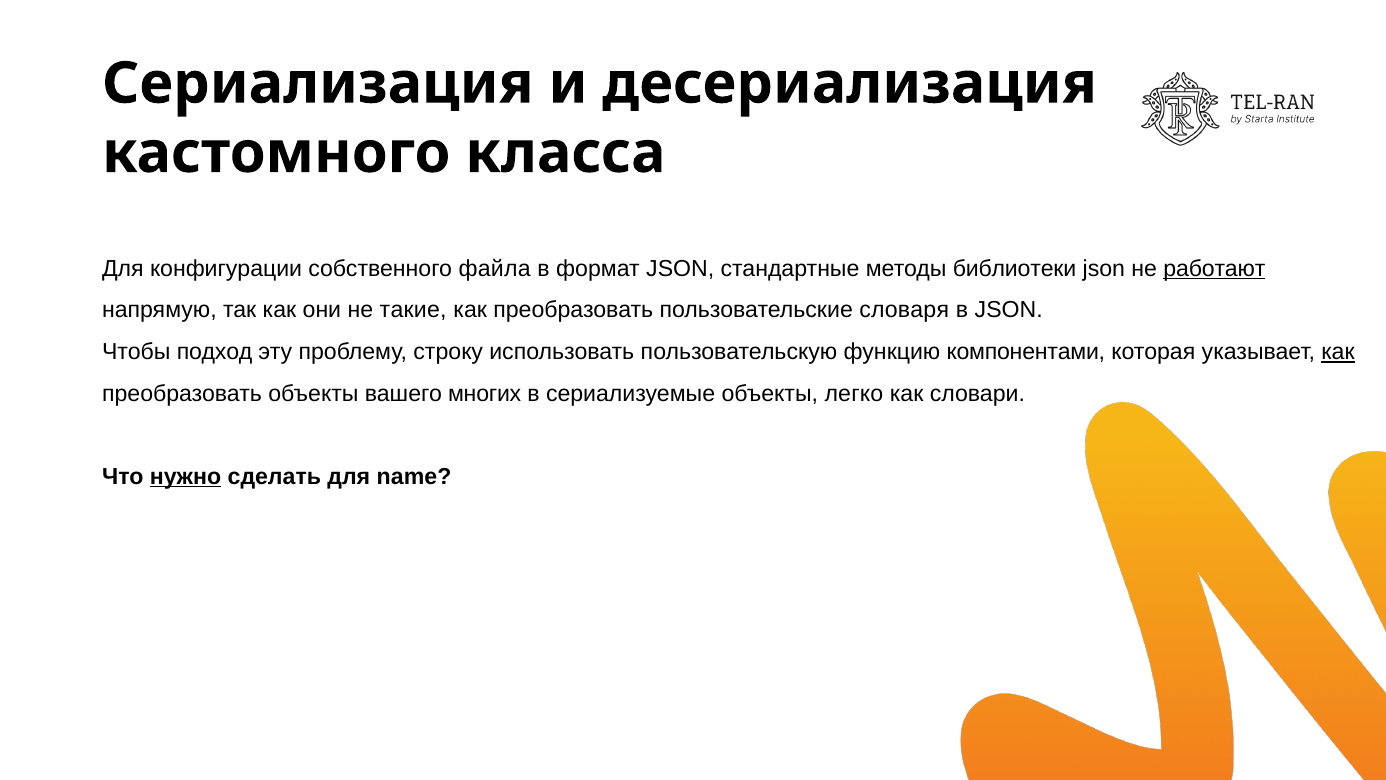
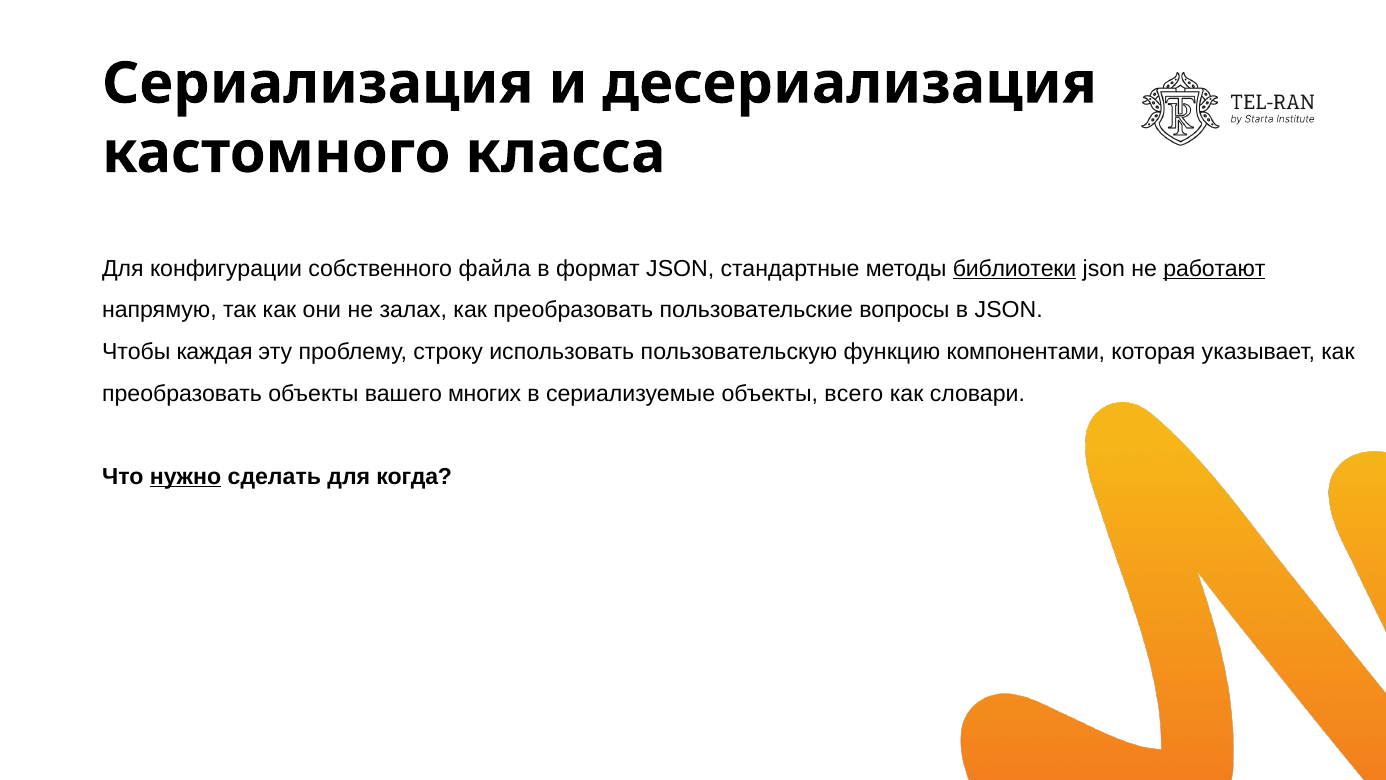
библиотеки underline: none -> present (1015, 269)
такие: такие -> залах (413, 310)
словаря: словаря -> вопросы (904, 310)
подход: подход -> каждая (215, 352)
как underline: present -> none (1338, 352)
легко: легко -> всего (854, 393)
name: name -> когда (414, 476)
